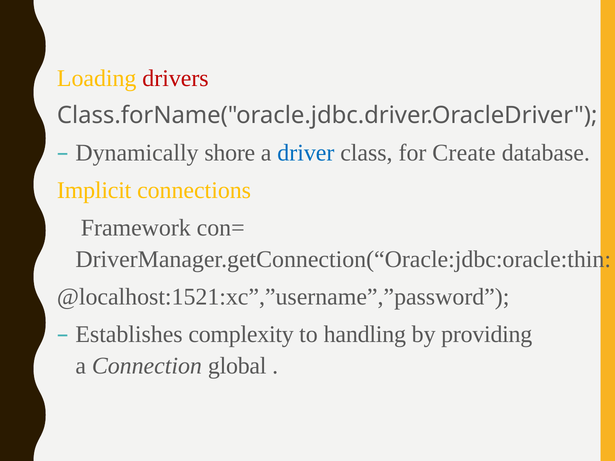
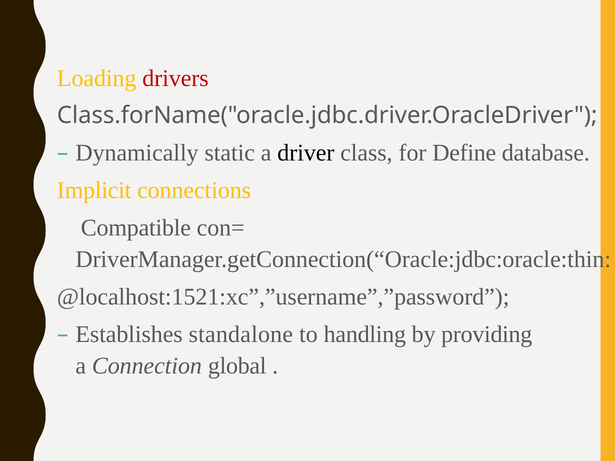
shore: shore -> static (230, 153)
driver colour: blue -> black (306, 153)
Create: Create -> Define (464, 153)
Framework: Framework -> Compatible (136, 228)
complexity: complexity -> standalone (241, 335)
